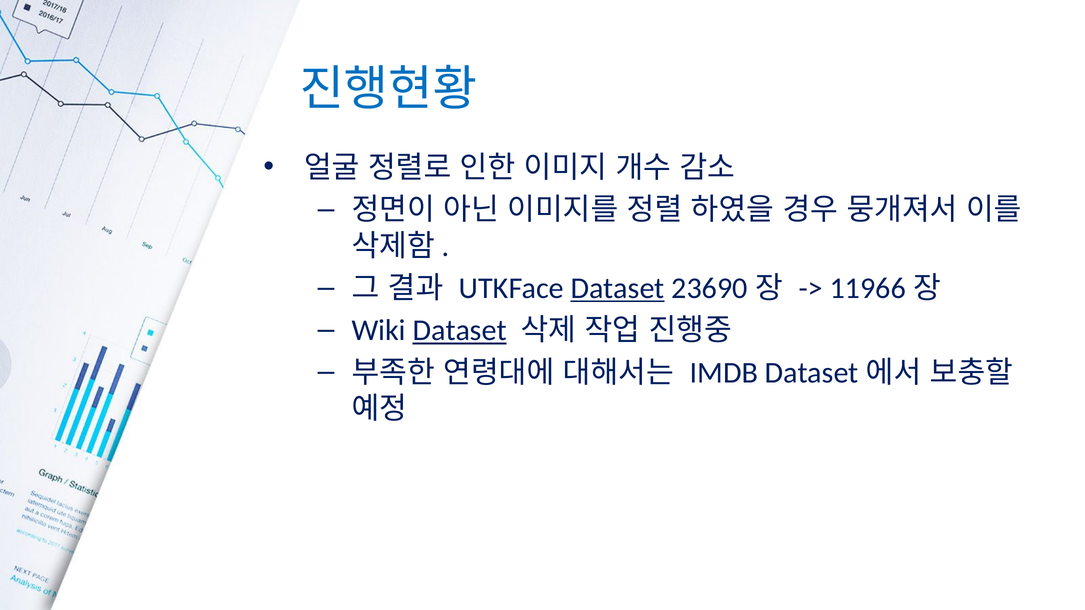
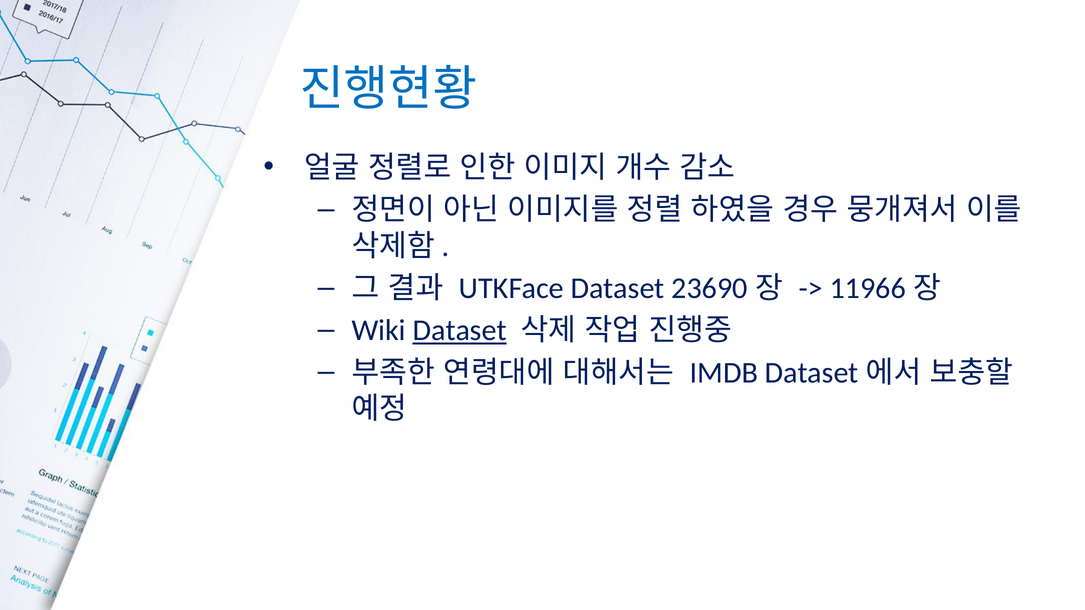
Dataset underline: present -> none (618, 288)
